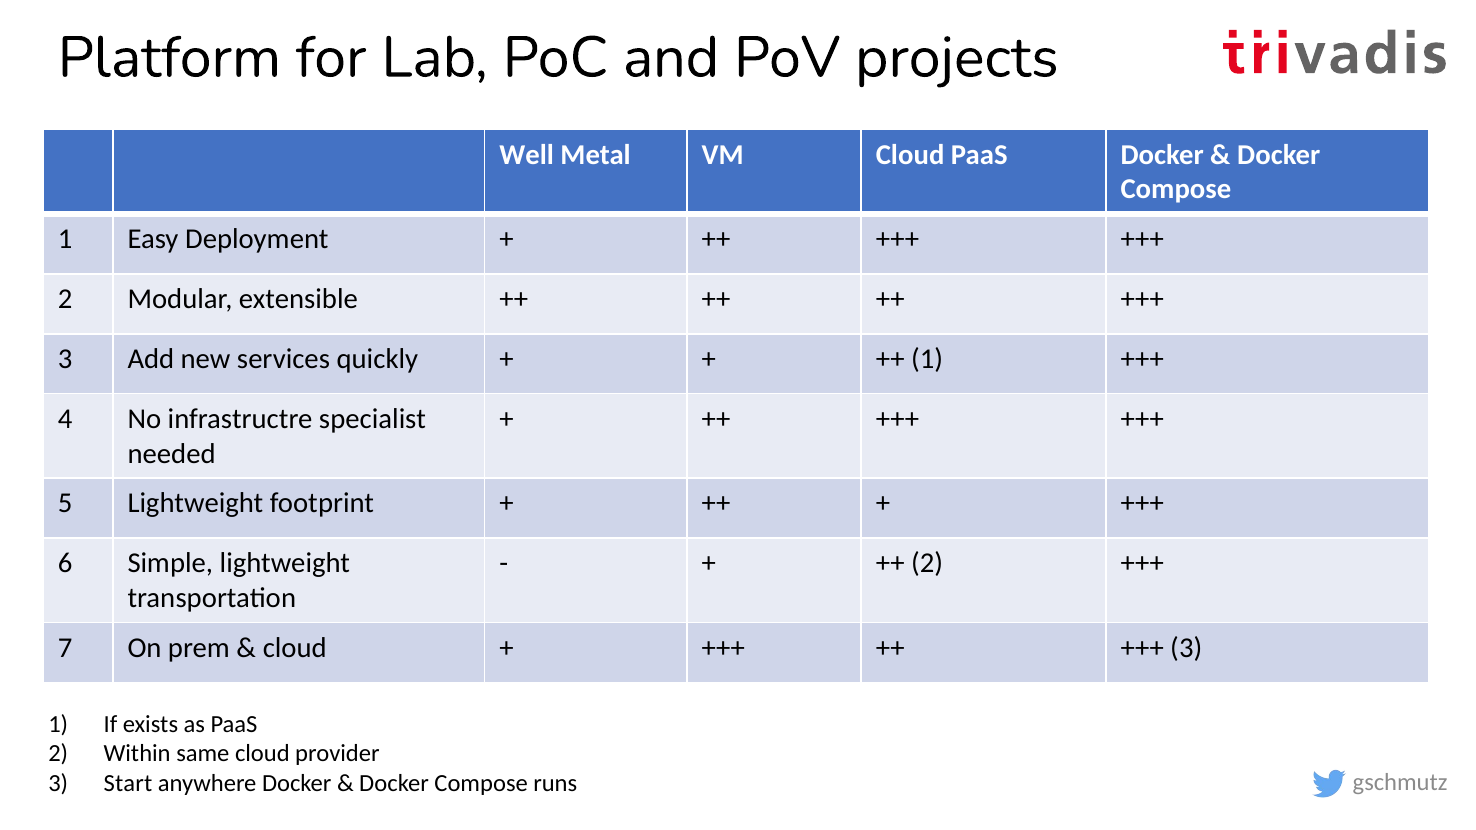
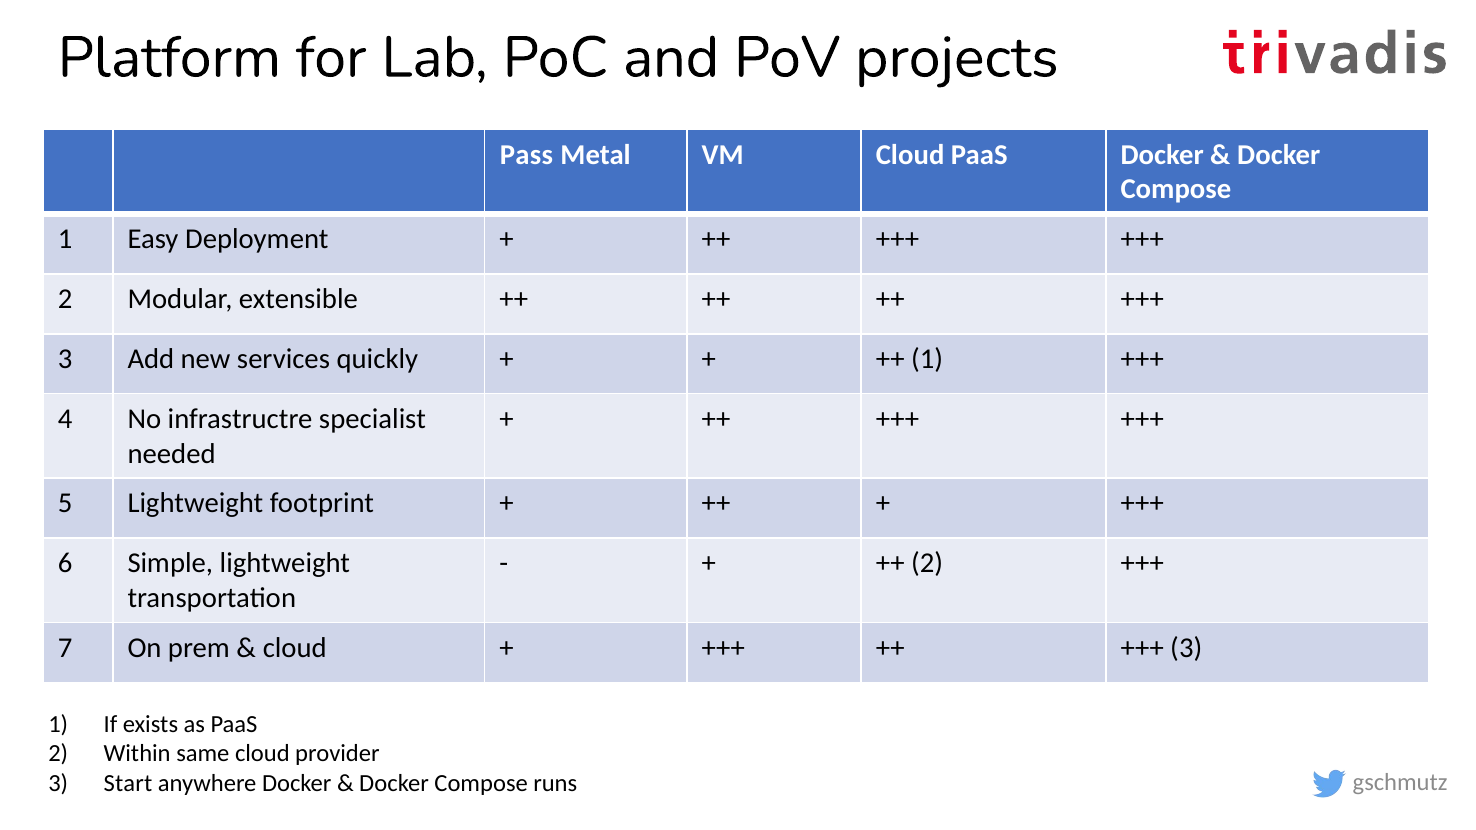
Well: Well -> Pass (526, 155)
